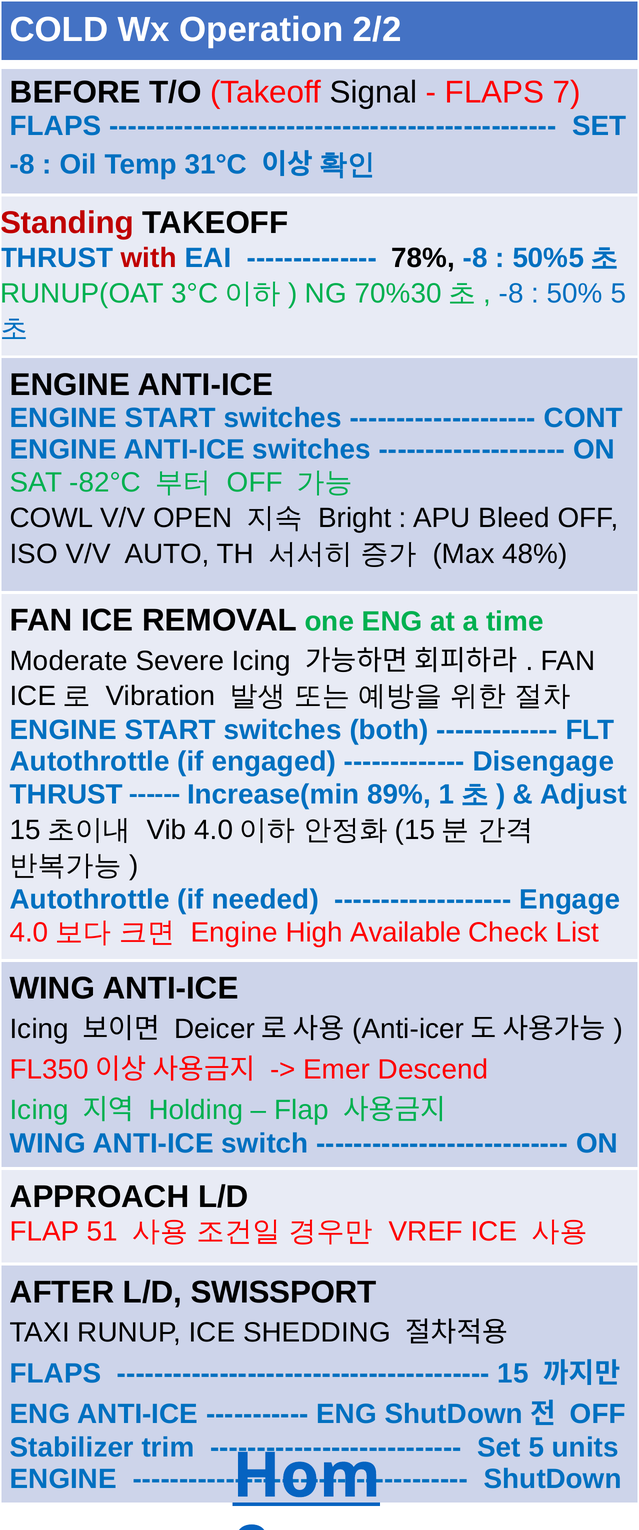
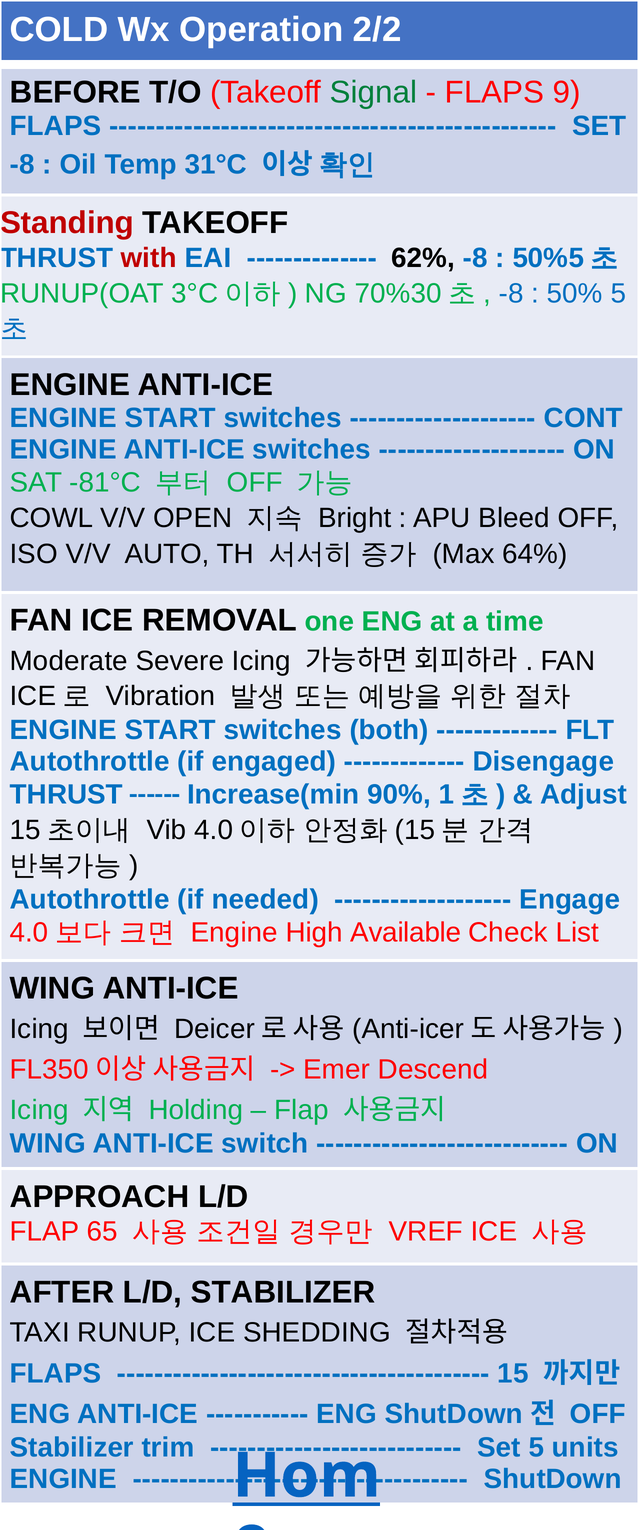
Signal colour: black -> green (374, 92)
7: 7 -> 9 (567, 92)
78%: 78% -> 62% (423, 258)
-82°C: -82°C -> -81°C (105, 482)
48%: 48% -> 64% (535, 553)
89%: 89% -> 90% (399, 794)
51: 51 -> 65 (102, 1231)
L/D SWISSPORT: SWISSPORT -> STABILIZER (283, 1291)
